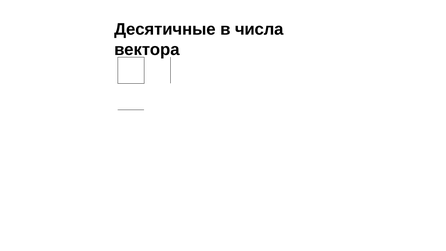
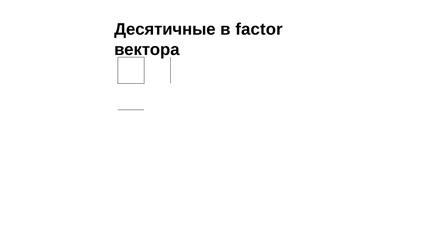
числа: числа -> factor (259, 29)
